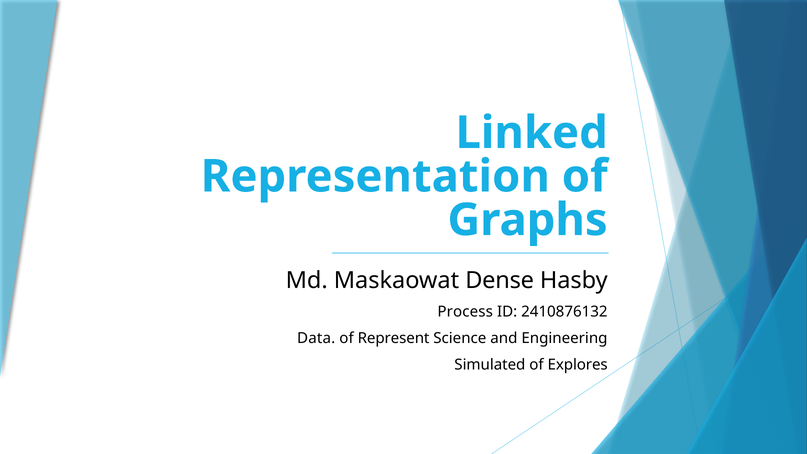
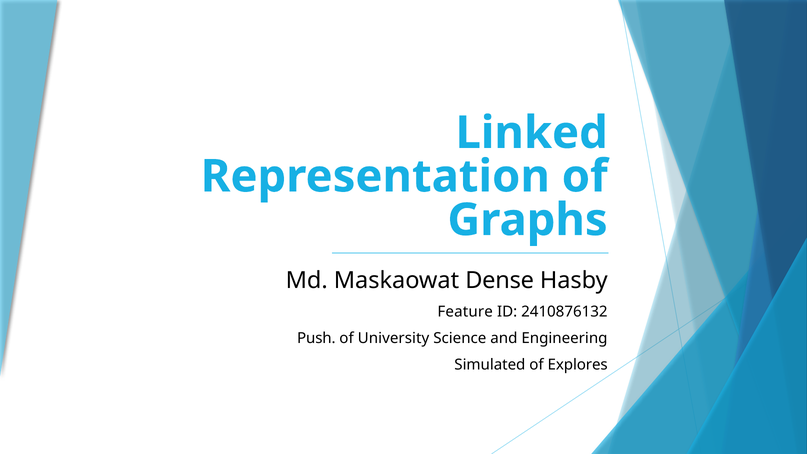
Process: Process -> Feature (465, 311)
Data: Data -> Push (316, 338)
Represent: Represent -> University (393, 338)
